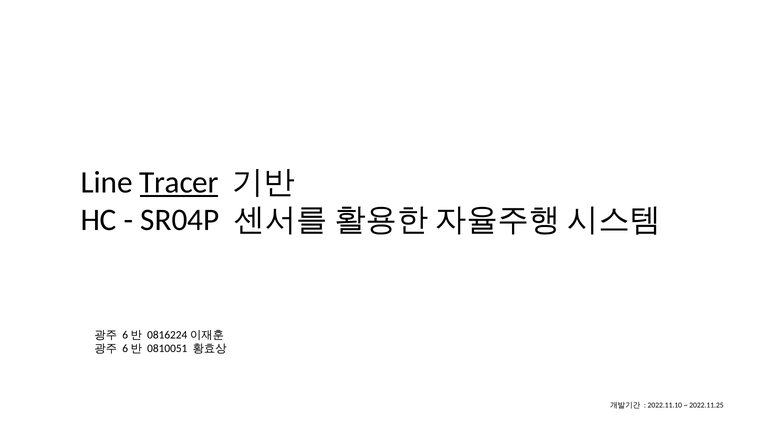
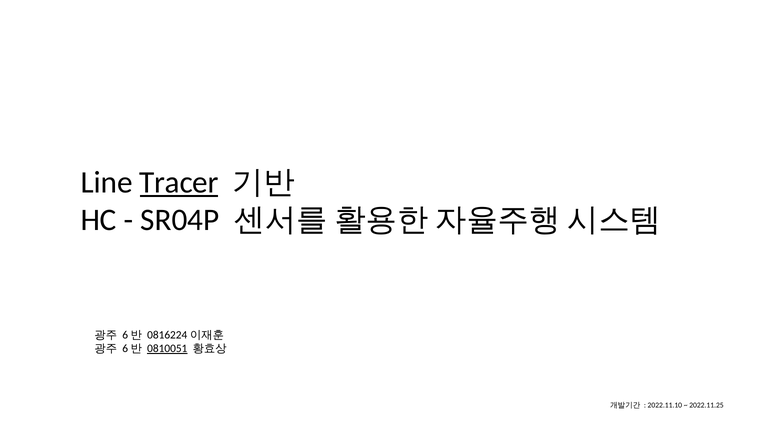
0810051 underline: none -> present (167, 348)
